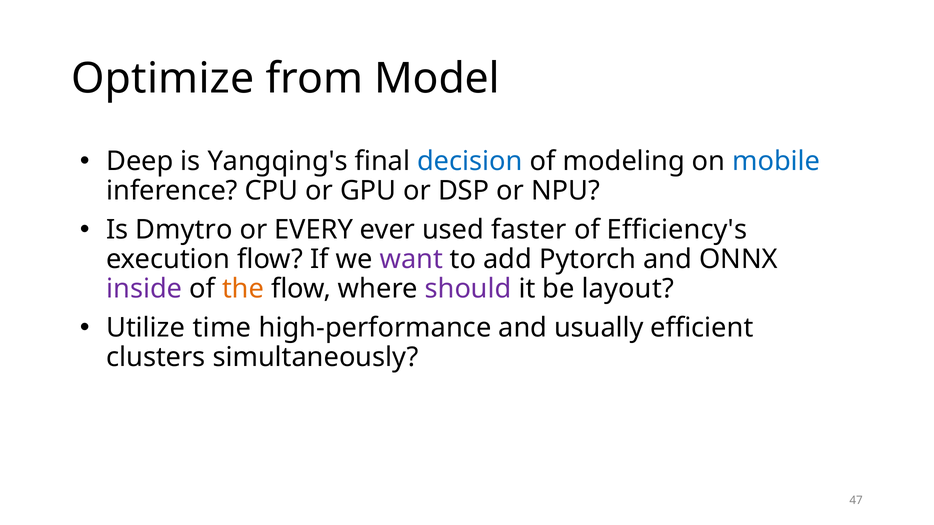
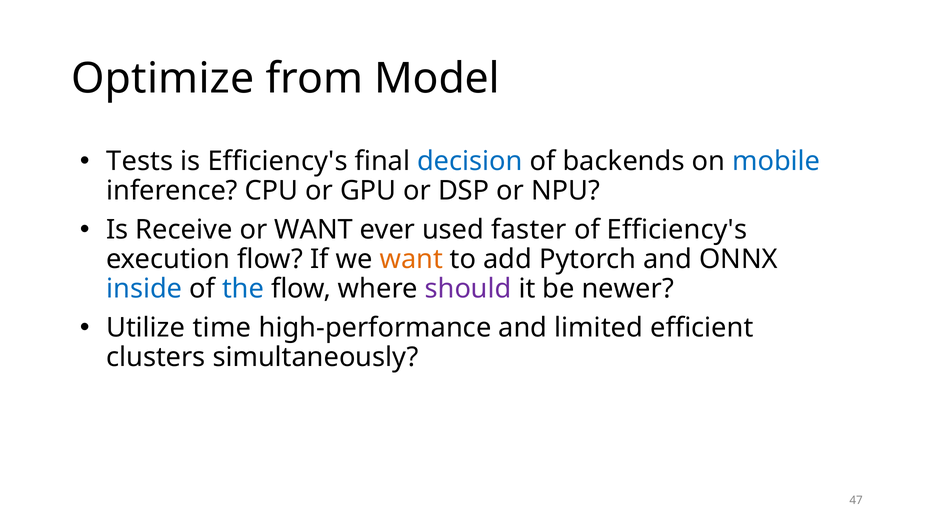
Deep: Deep -> Tests (140, 162)
is Yangqing's: Yangqing's -> Efficiency's (278, 162)
modeling: modeling -> backends (624, 162)
Dmytro: Dmytro -> Receive (184, 230)
or EVERY: EVERY -> WANT (314, 230)
want colour: purple -> orange (411, 260)
inside colour: purple -> blue (144, 289)
the colour: orange -> blue (243, 289)
layout: layout -> newer (628, 289)
usually: usually -> limited (599, 328)
